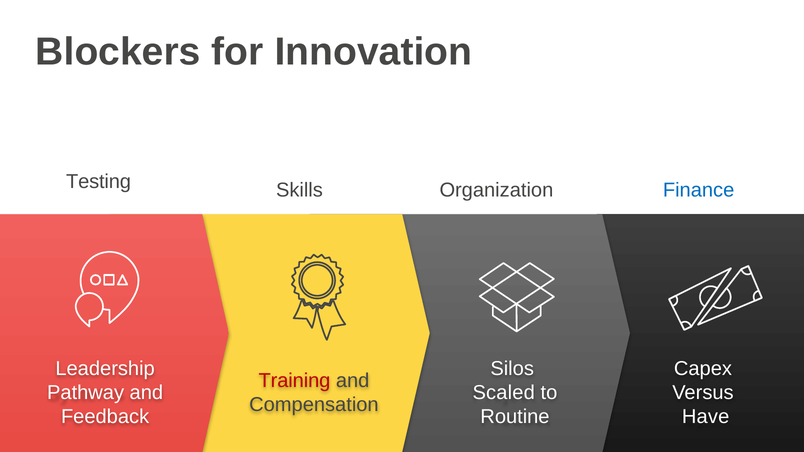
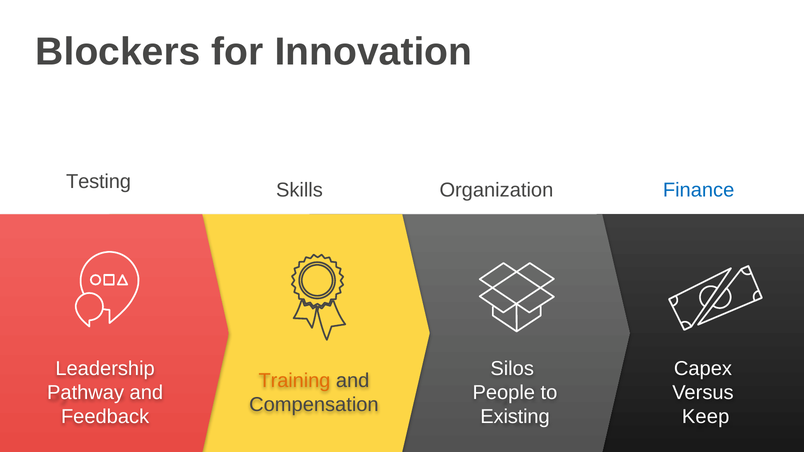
Training colour: red -> orange (294, 381)
Scaled: Scaled -> People (504, 393)
Routine: Routine -> Existing (515, 417)
Have: Have -> Keep (706, 417)
